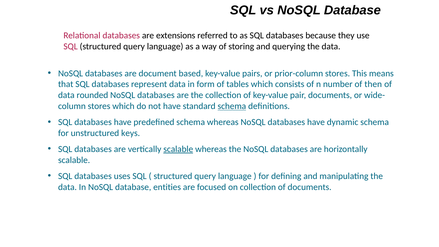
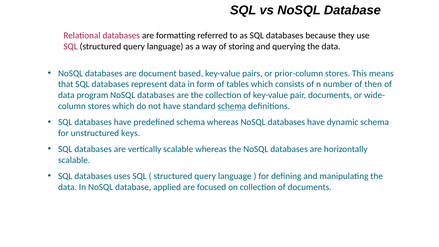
extensions: extensions -> formatting (176, 36)
rounded: rounded -> program (92, 95)
scalable underline: present -> none (178, 149)
entities: entities -> applied (167, 187)
